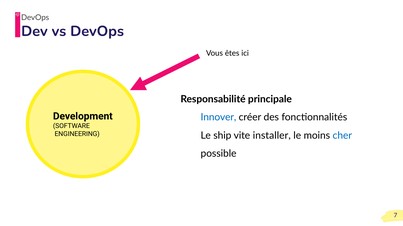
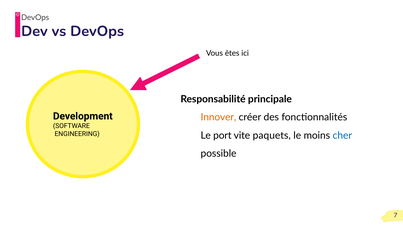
Innover colour: blue -> orange (218, 118)
ship: ship -> port (222, 136)
installer: installer -> paquets (272, 136)
